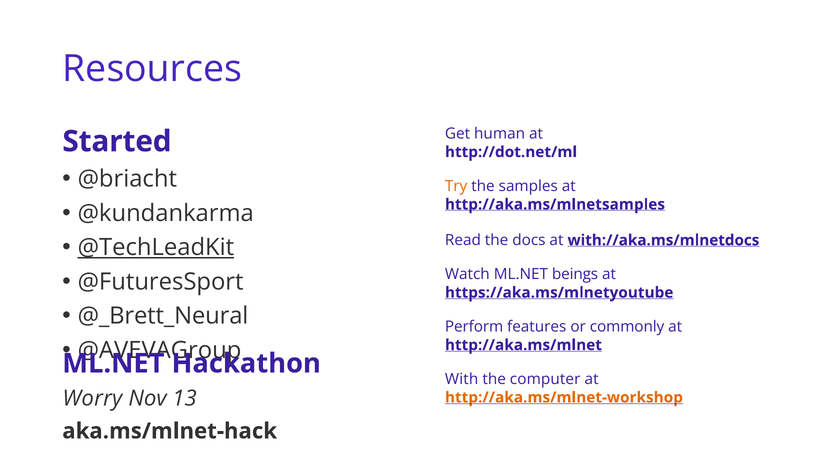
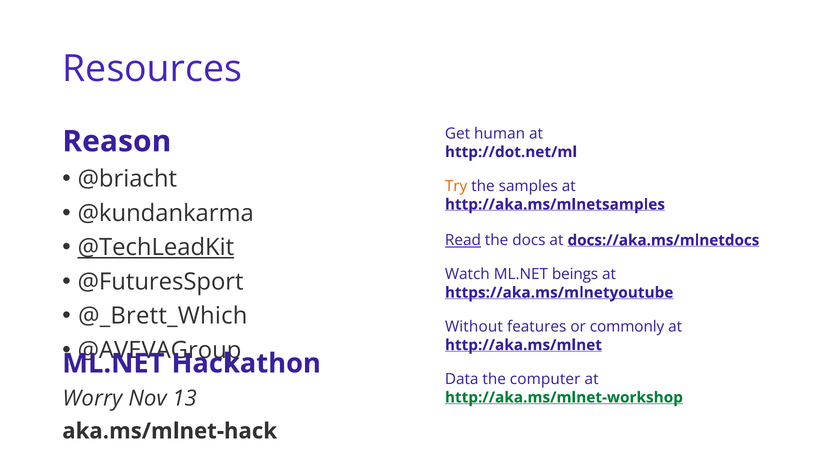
Started: Started -> Reason (117, 142)
Read underline: none -> present (463, 240)
with://aka.ms/mlnetdocs: with://aka.ms/mlnetdocs -> docs://aka.ms/mlnetdocs (663, 240)
@_Brett_Neural: @_Brett_Neural -> @_Brett_Which (163, 316)
Perform: Perform -> Without (474, 327)
With: With -> Data (462, 379)
http://aka.ms/mlnet-workshop colour: orange -> green (564, 398)
